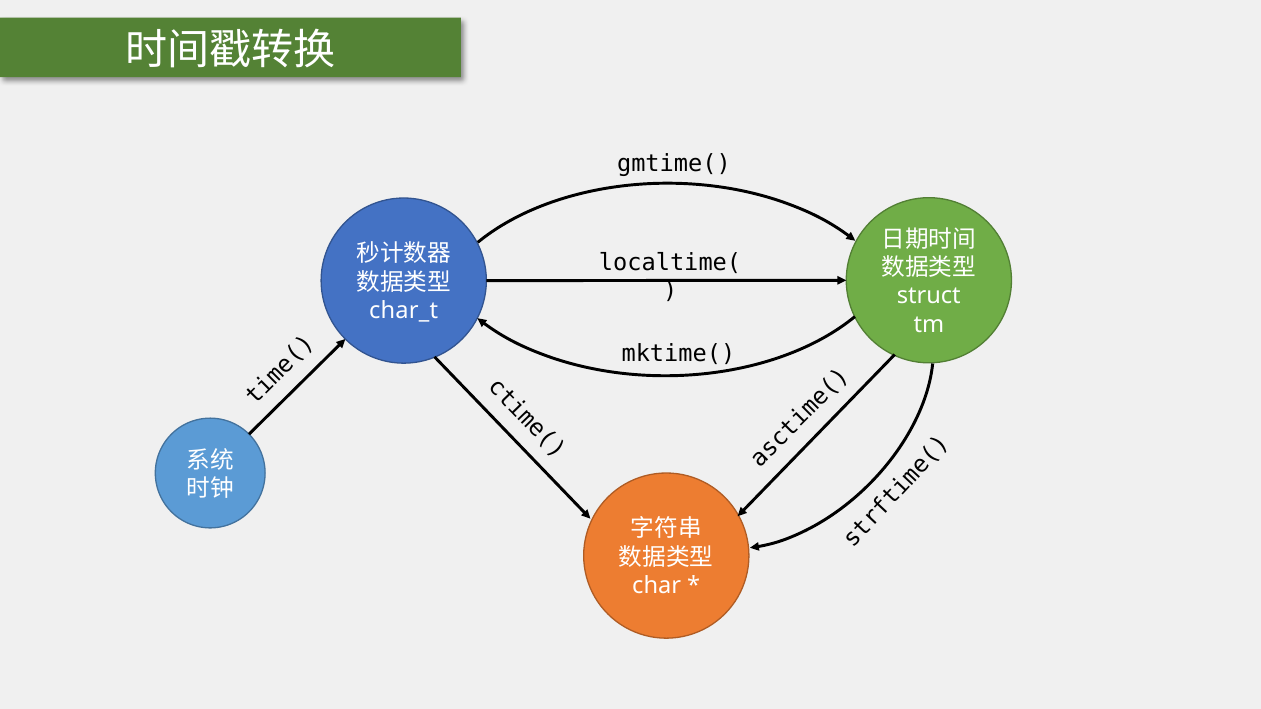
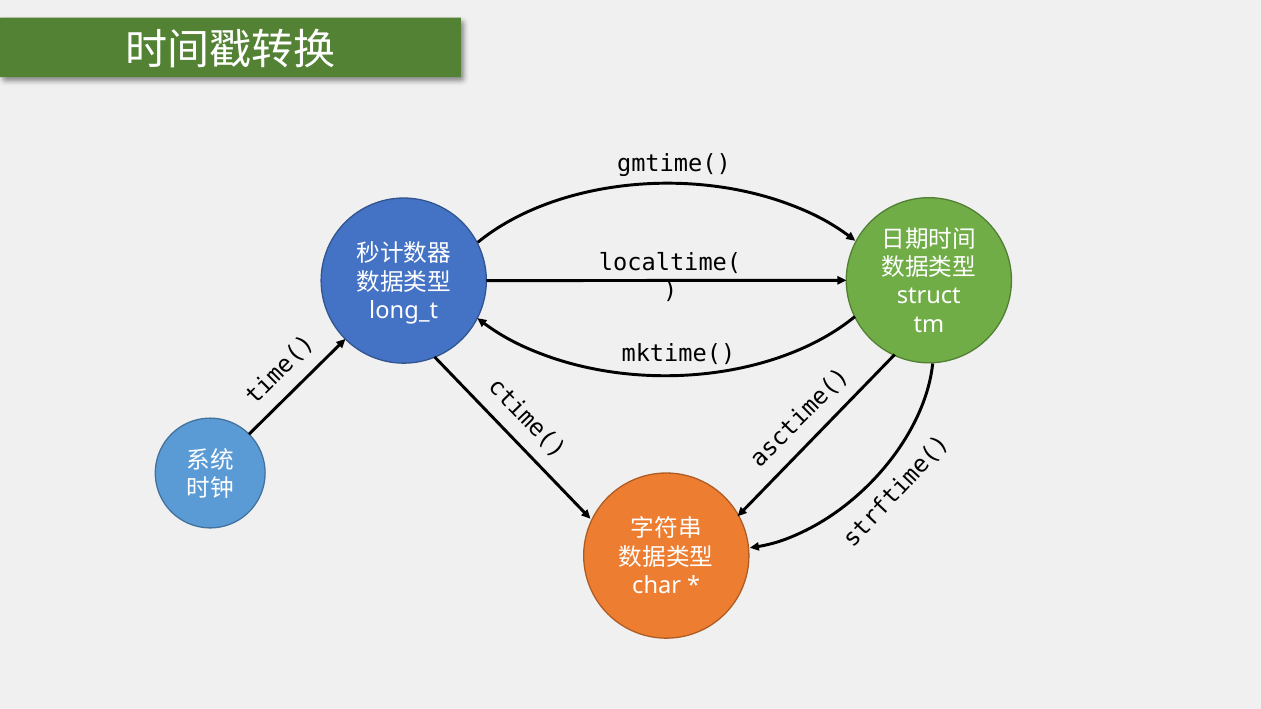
char_t: char_t -> long_t (404, 311)
